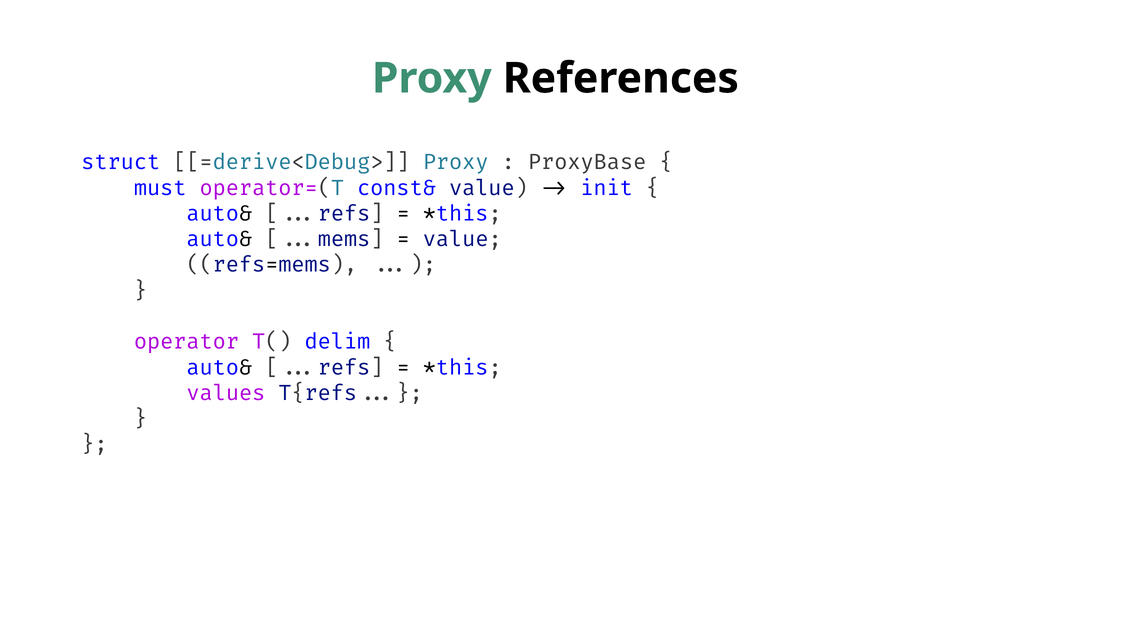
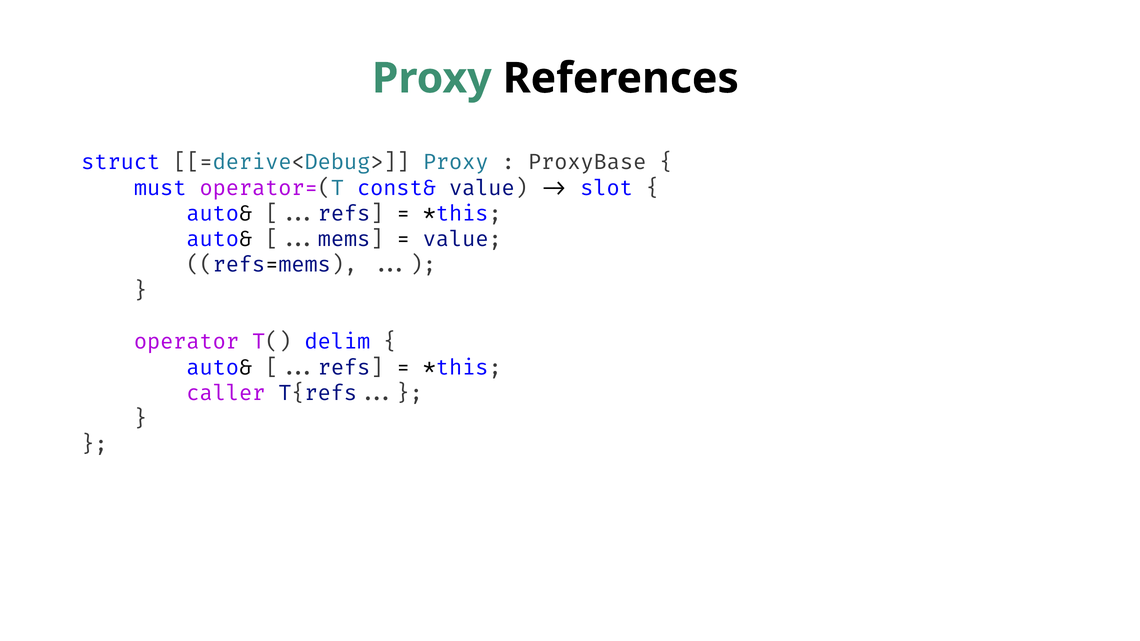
init: init -> slot (607, 188)
values: values -> caller (226, 393)
